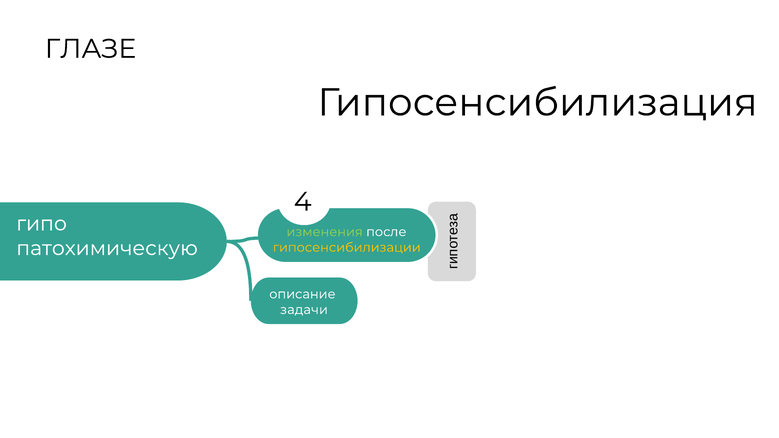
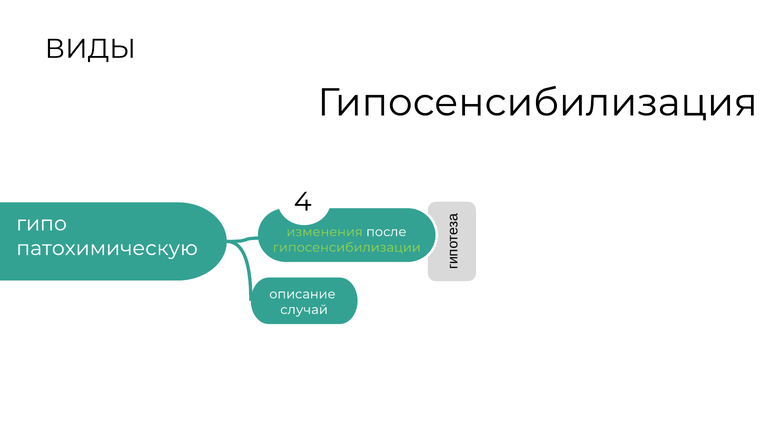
ГЛАЗЕ: ГЛАЗЕ -> ВИДЫ (90, 49)
гипосенсибилизации colour: yellow -> light green (347, 248)
задачи: задачи -> случай (304, 310)
